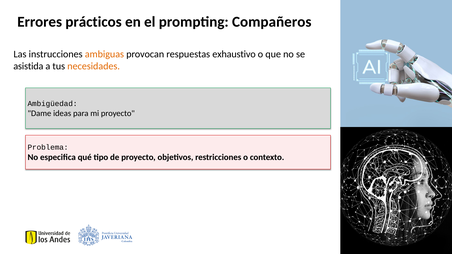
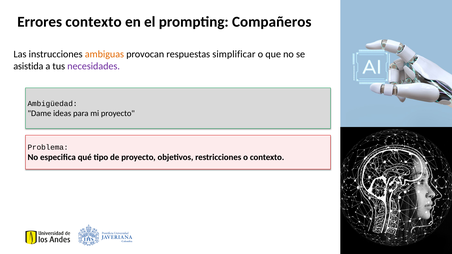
Errores prácticos: prácticos -> contexto (94, 22)
exhaustivo: exhaustivo -> simplificar (234, 54)
necesidades colour: orange -> purple (94, 66)
